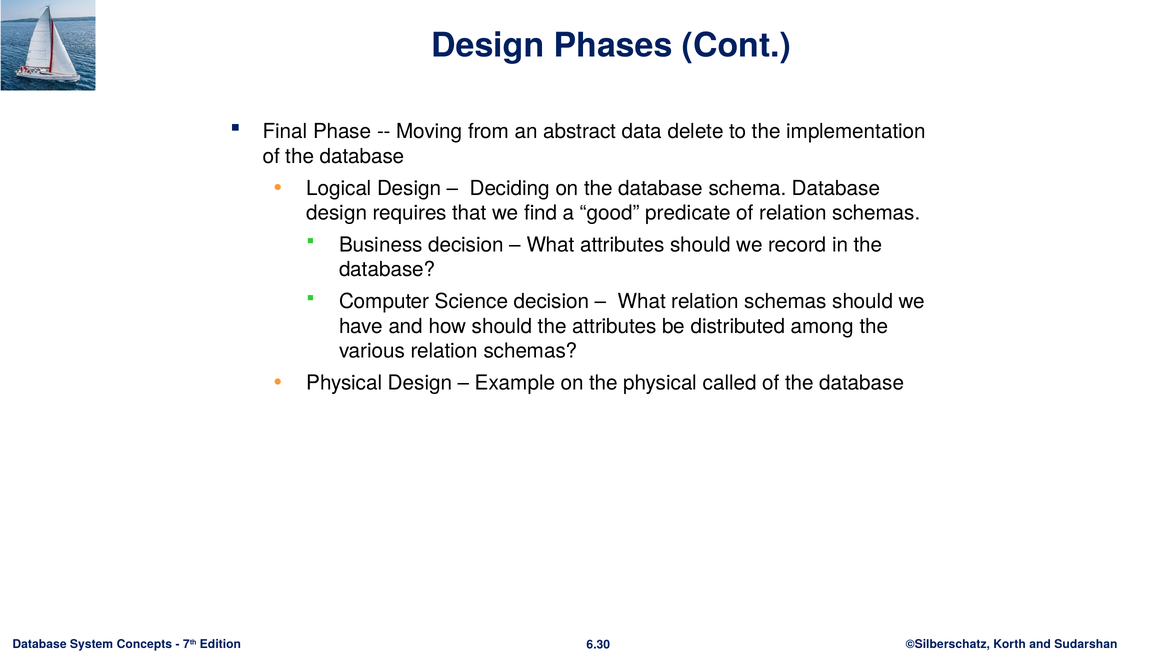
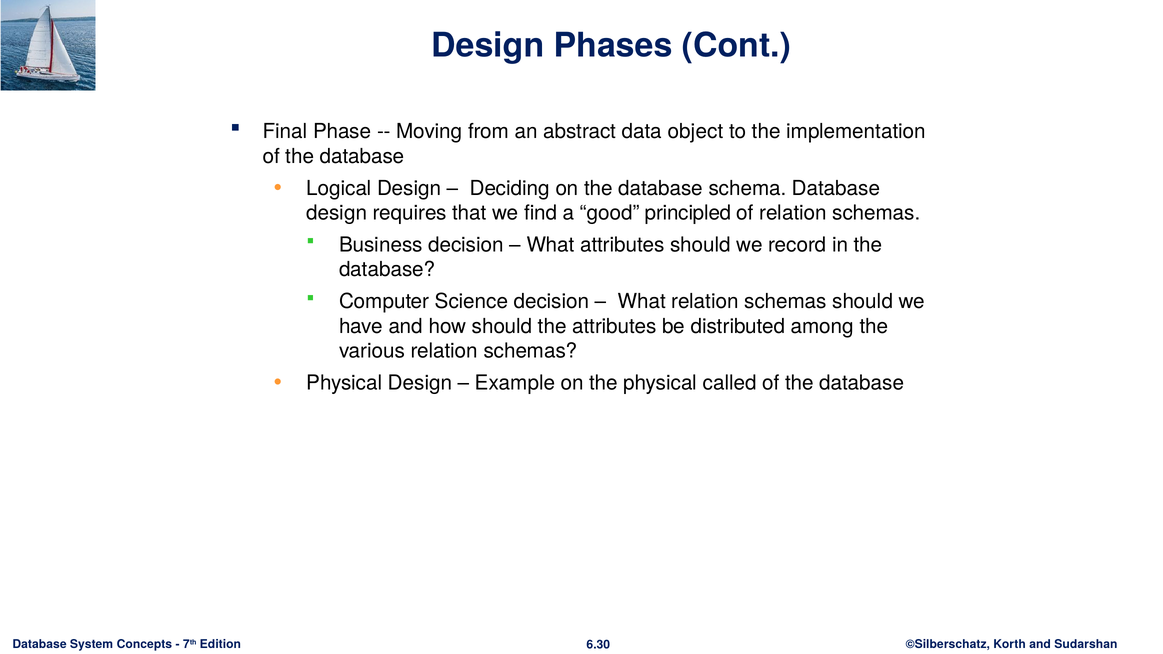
delete: delete -> object (696, 132)
predicate: predicate -> principled (688, 213)
